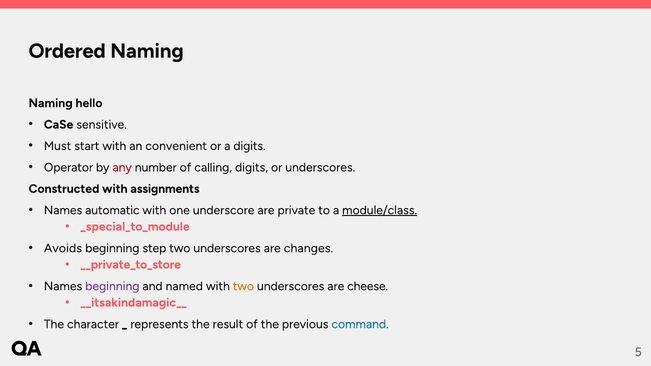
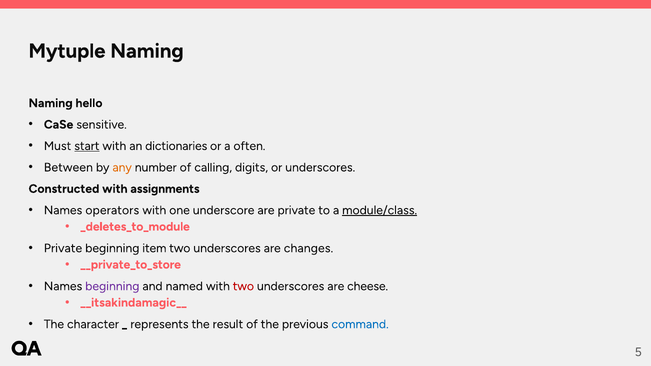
Ordered: Ordered -> Mytuple (67, 51)
start underline: none -> present (87, 146)
convenient: convenient -> dictionaries (176, 146)
a digits: digits -> often (249, 146)
Operator: Operator -> Between (68, 167)
any colour: red -> orange (122, 167)
automatic: automatic -> operators (112, 210)
_special_to_module: _special_to_module -> _deletes_to_module (135, 227)
Avoids: Avoids -> Private (63, 248)
step: step -> item (154, 248)
two colour: orange -> red (243, 286)
